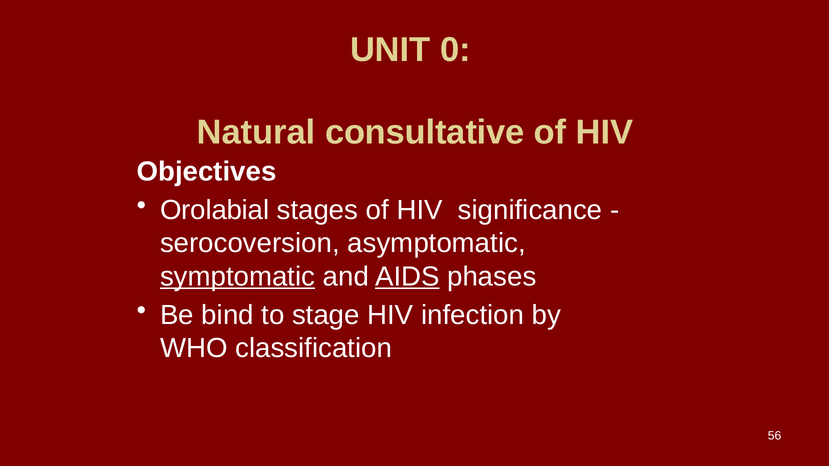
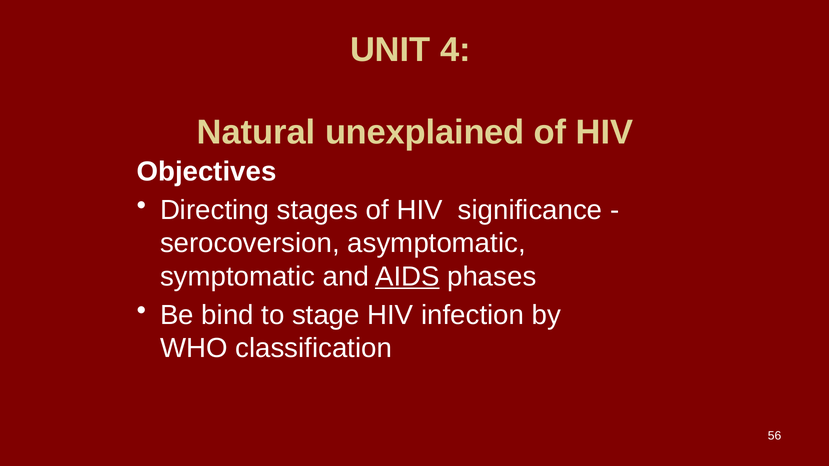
0: 0 -> 4 (455, 50)
consultative: consultative -> unexplained (425, 133)
Orolabial: Orolabial -> Directing (215, 210)
symptomatic underline: present -> none (238, 277)
